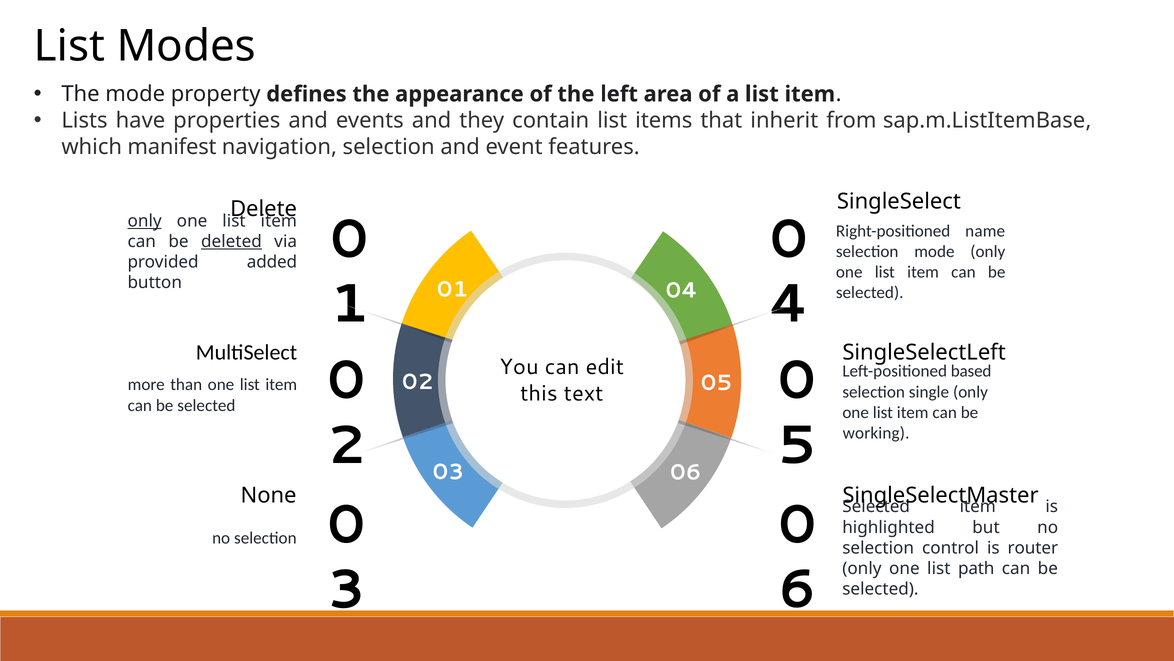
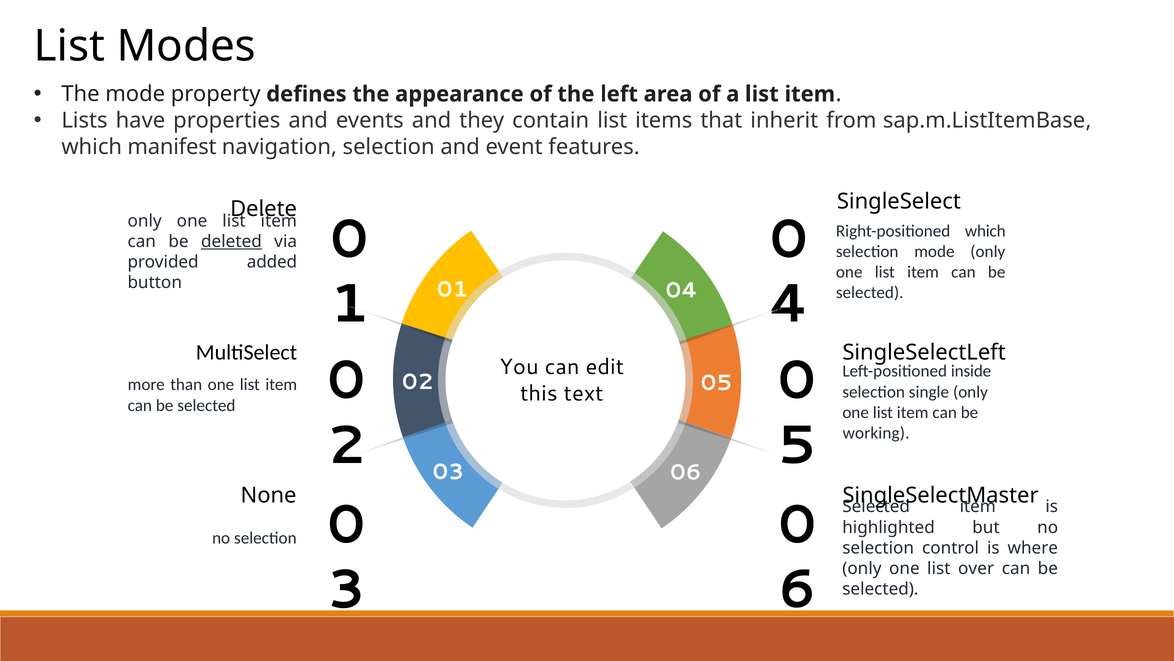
only underline: present -> none (145, 221)
Right-positioned name: name -> which (985, 231)
based: based -> inside (971, 371)
router: router -> where (1033, 547)
path: path -> over (976, 568)
